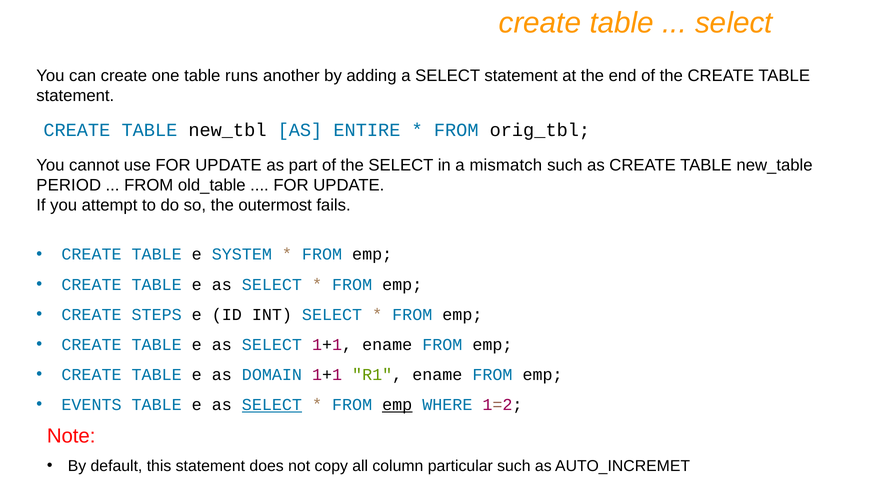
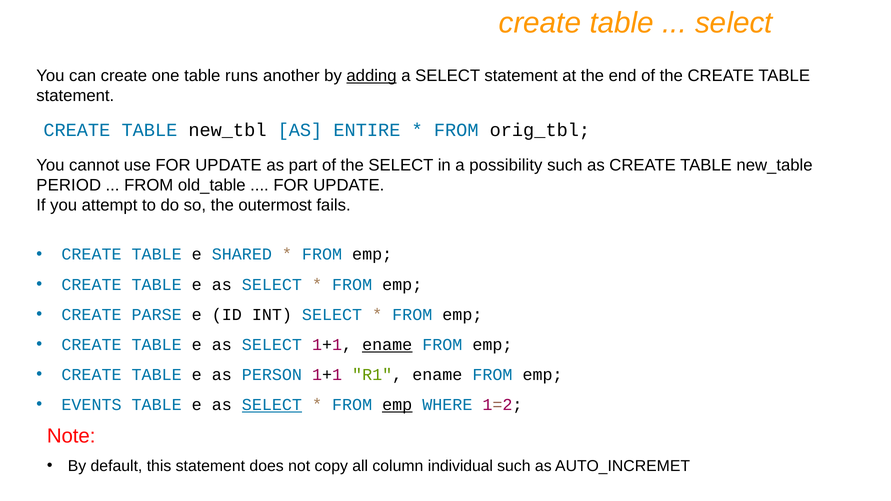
adding underline: none -> present (371, 76)
mismatch: mismatch -> possibility (506, 165)
SYSTEM: SYSTEM -> SHARED (242, 255)
STEPS: STEPS -> PARSE (157, 315)
ename underline: none -> present (387, 345)
DOMAIN: DOMAIN -> PERSON (272, 375)
particular: particular -> individual (460, 466)
